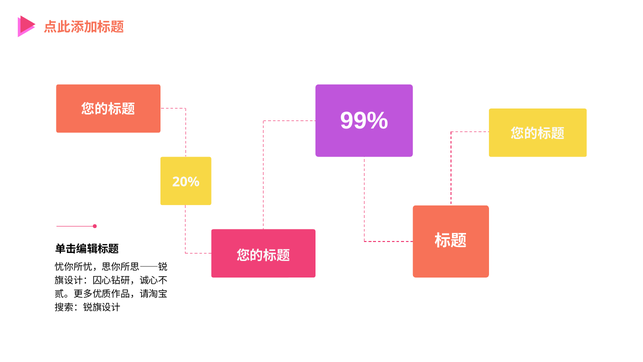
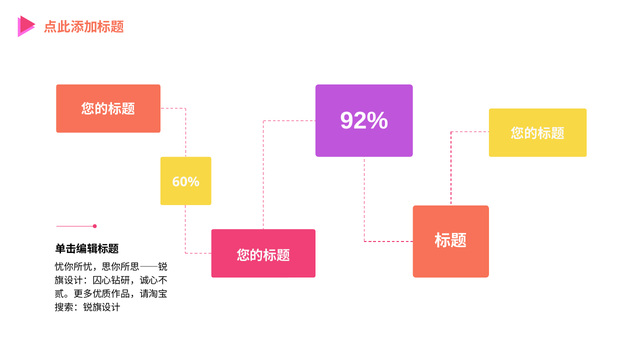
99%: 99% -> 92% (364, 120)
20%: 20% -> 60% (186, 182)
